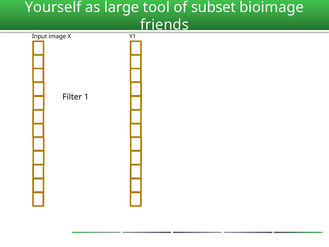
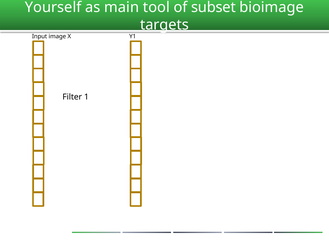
large: large -> main (122, 7)
friends: friends -> targets (164, 25)
